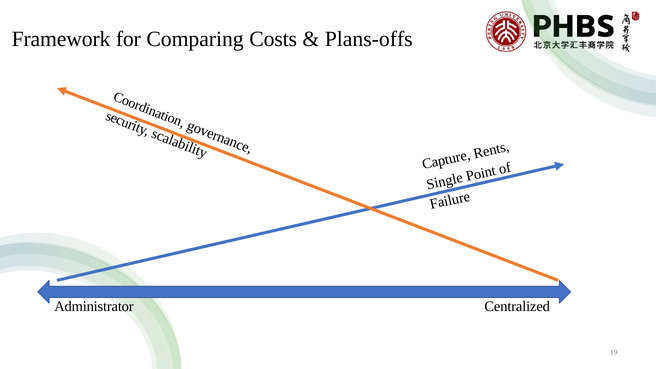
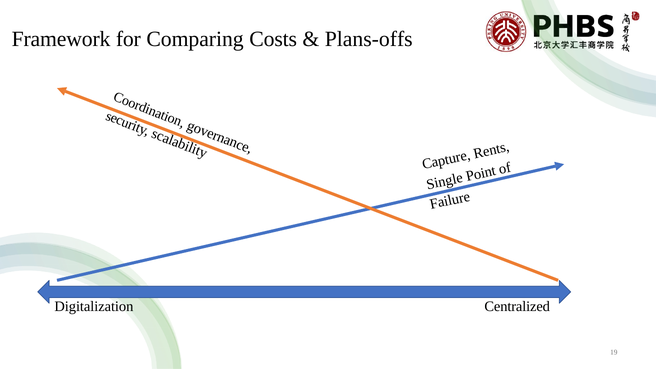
Administrator: Administrator -> Digitalization (94, 307)
